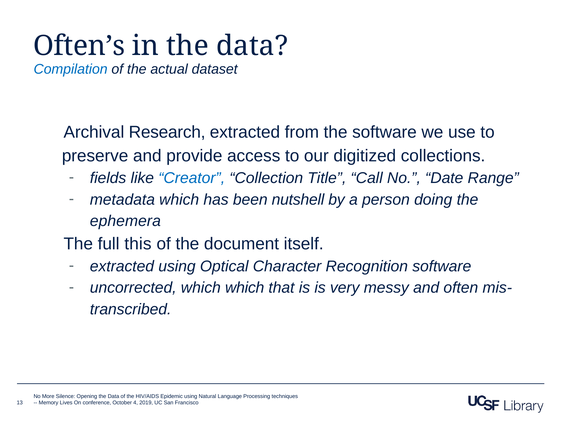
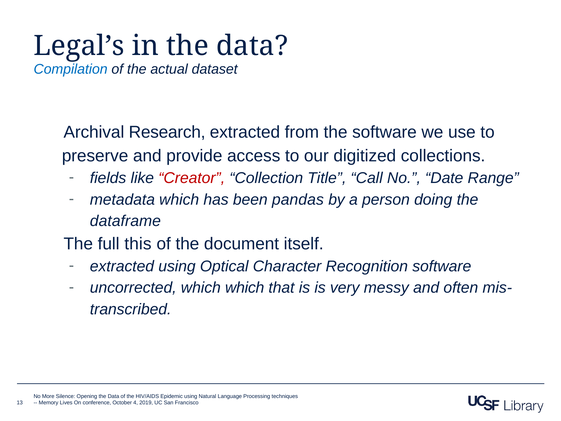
Often’s: Often’s -> Legal’s (79, 46)
Creator colour: blue -> red (192, 178)
nutshell: nutshell -> pandas (298, 199)
ephemera: ephemera -> dataframe (125, 221)
